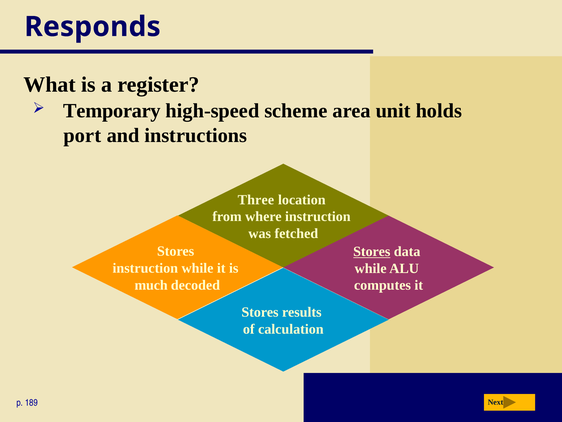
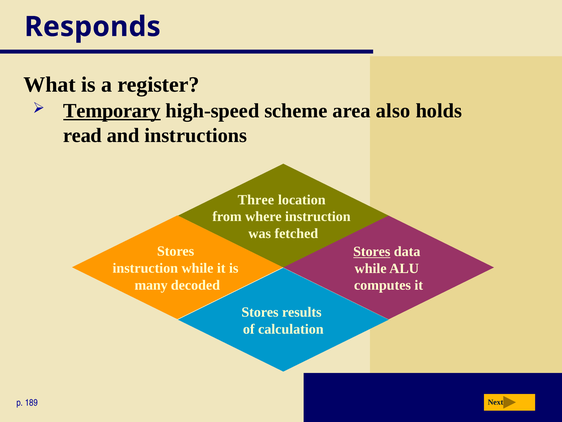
Temporary underline: none -> present (112, 111)
unit: unit -> also (393, 111)
port: port -> read (83, 135)
much: much -> many (151, 285)
